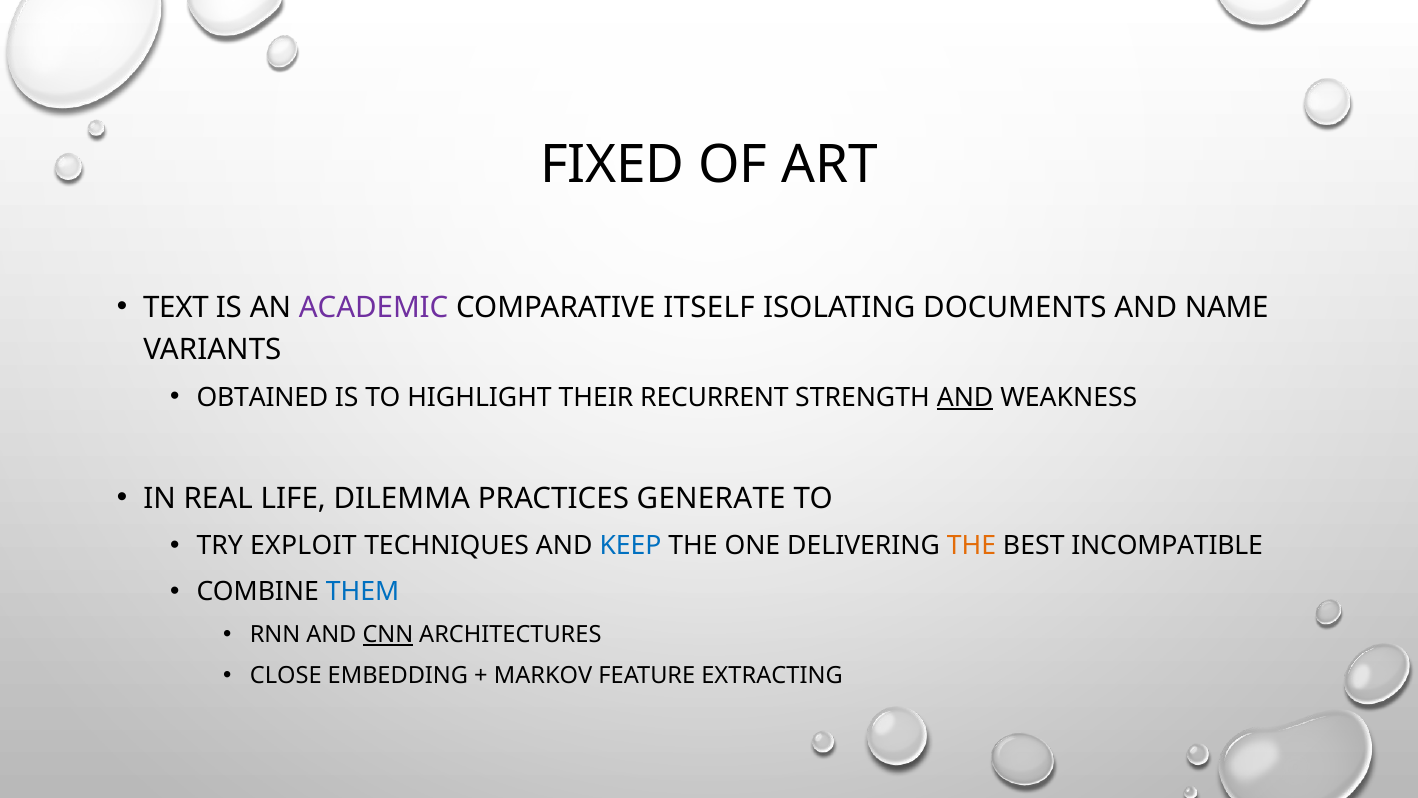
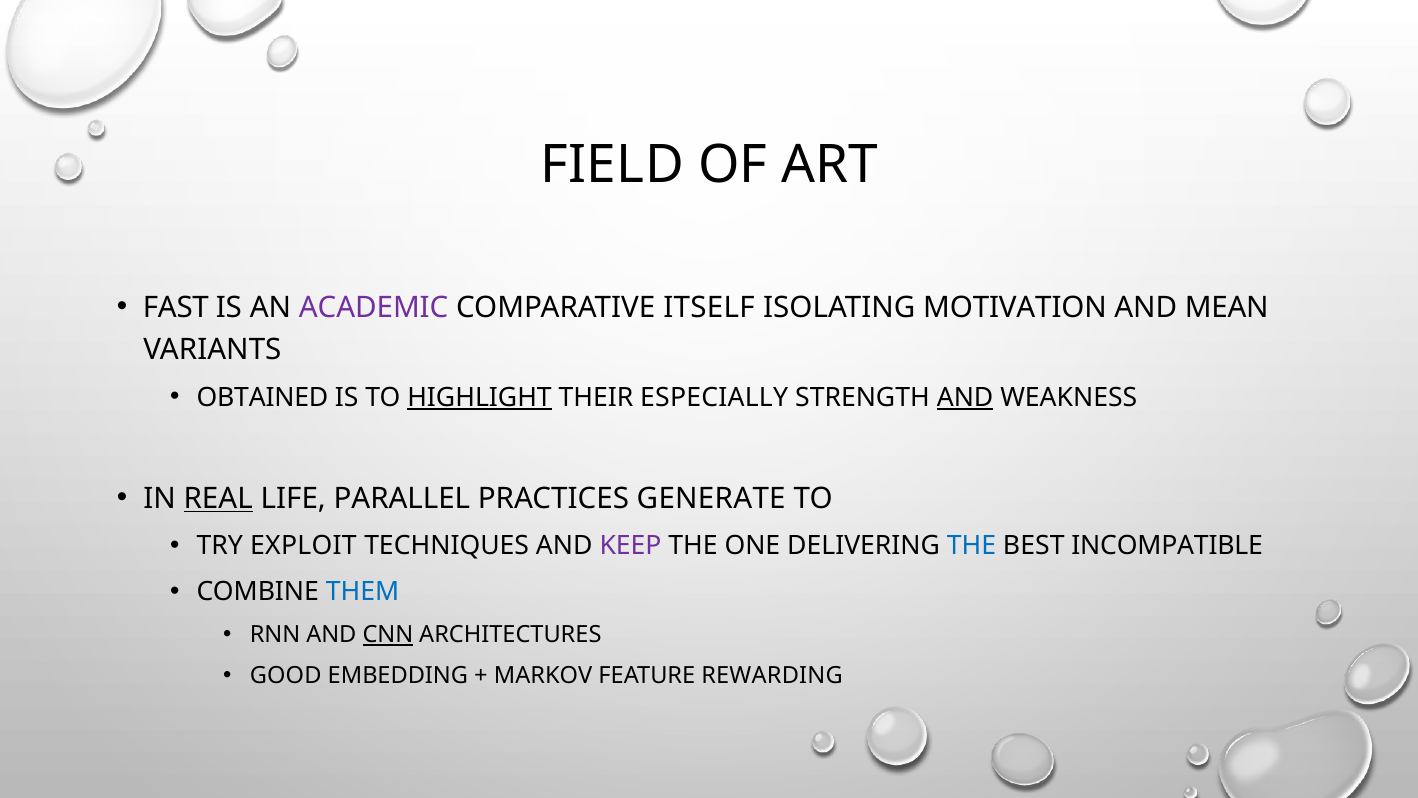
FIXED: FIXED -> FIELD (612, 164)
TEXT: TEXT -> FAST (176, 307)
DOCUMENTS: DOCUMENTS -> MOTIVATION (1015, 307)
NAME: NAME -> MEAN (1227, 307)
HIGHLIGHT underline: none -> present (480, 397)
RECURRENT: RECURRENT -> ESPECIALLY (714, 397)
REAL underline: none -> present (218, 499)
DILEMMA: DILEMMA -> PARALLEL (402, 499)
KEEP colour: blue -> purple (631, 546)
THE colour: orange -> blue (972, 546)
CLOSE: CLOSE -> GOOD (286, 676)
EXTRACTING: EXTRACTING -> REWARDING (772, 676)
